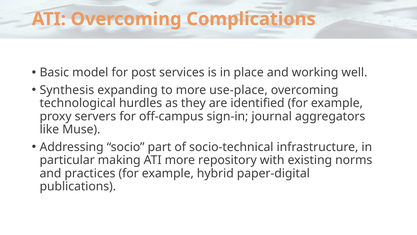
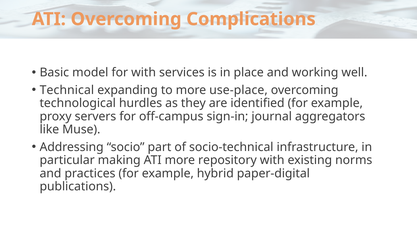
for post: post -> with (144, 72)
Synthesis: Synthesis -> Technical (67, 90)
